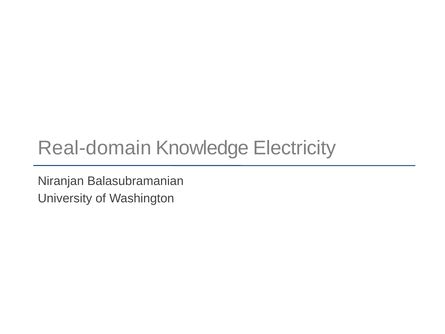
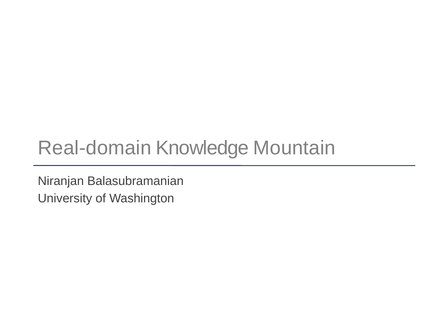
Electricity: Electricity -> Mountain (294, 148)
